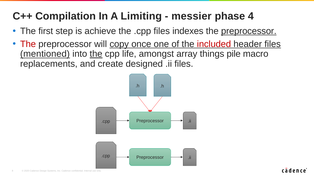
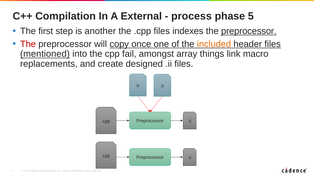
Limiting: Limiting -> External (141, 16)
messier: messier -> process (191, 16)
4: 4 -> 5 (251, 16)
achieve: achieve -> another (100, 31)
included colour: red -> orange (214, 44)
the underline: present -> none (96, 54)
life: life -> fail (129, 54)
pile: pile -> link (234, 54)
